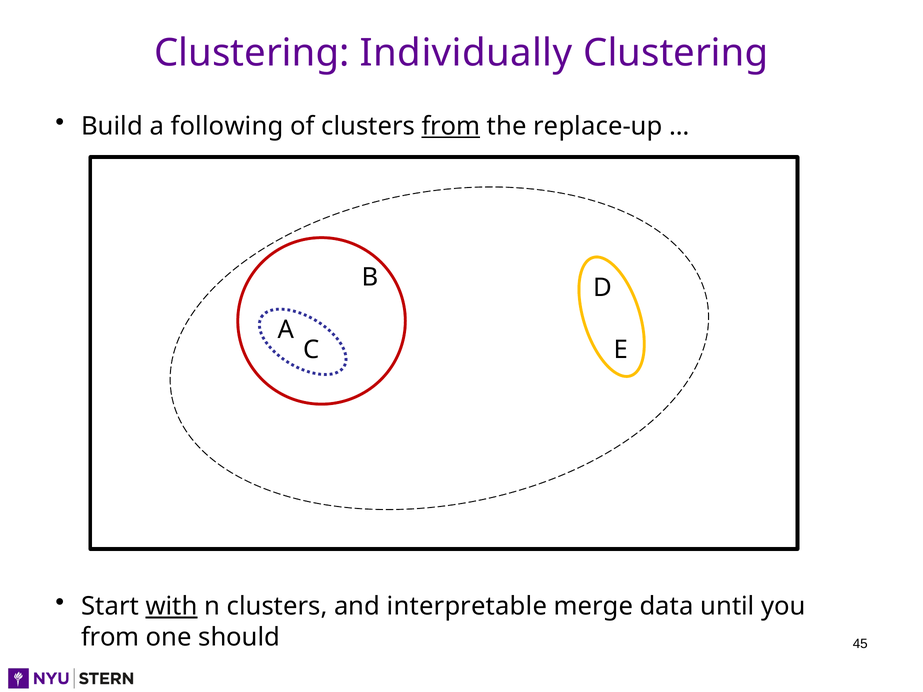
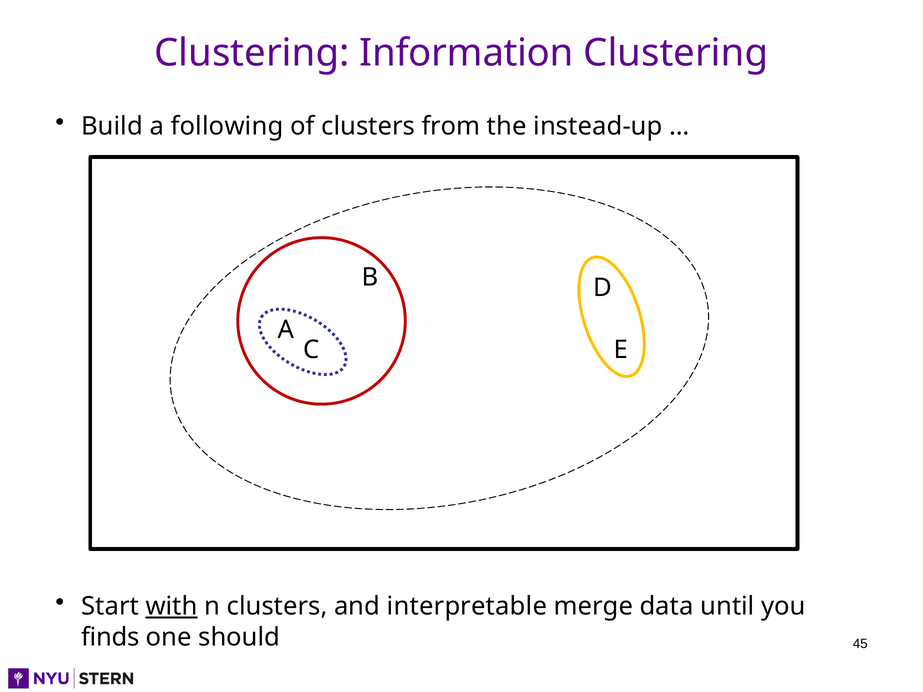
Individually: Individually -> Information (467, 53)
from underline: present -> none (451, 126)
replace-up: replace-up -> instead-up (598, 126)
from: from -> finds (110, 637)
